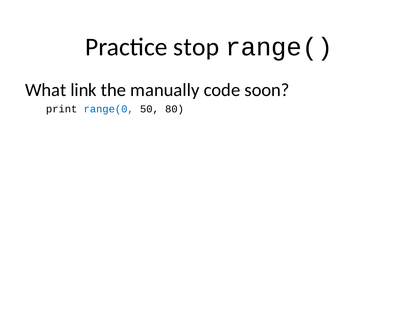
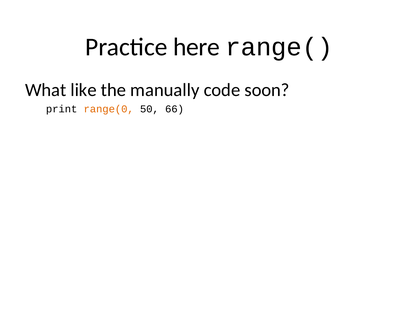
stop: stop -> here (196, 47)
link: link -> like (84, 90)
range(0 colour: blue -> orange (109, 109)
80: 80 -> 66 (175, 109)
